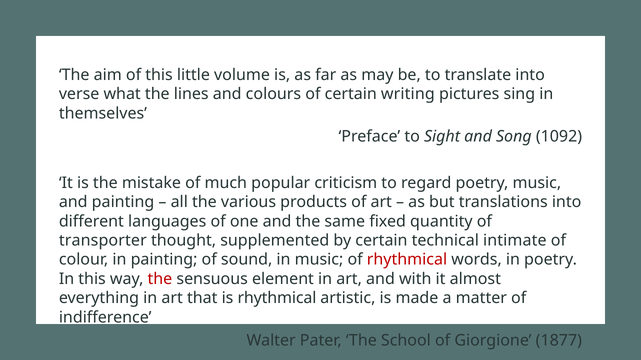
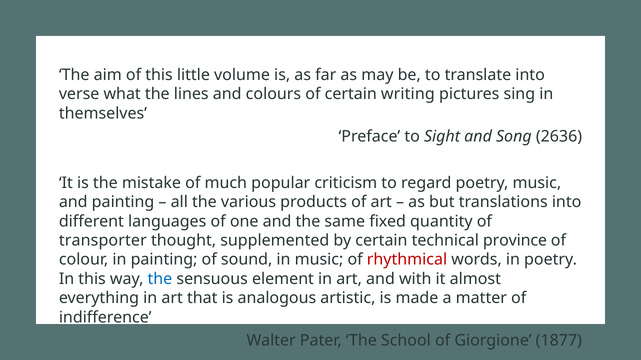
1092: 1092 -> 2636 (559, 137)
intimate: intimate -> province (515, 241)
the colour: red -> blue (160, 279)
is rhythmical: rhythmical -> analogous (277, 299)
